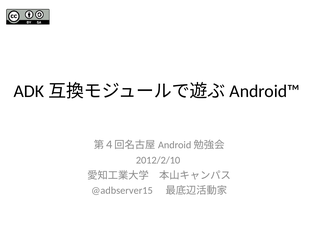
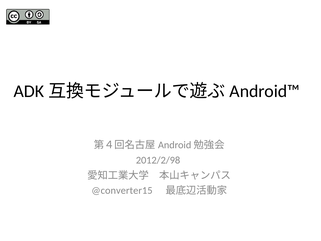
2012/2/10: 2012/2/10 -> 2012/2/98 (158, 160)
@adbserver15: @adbserver15 -> @converter15 (122, 190)
